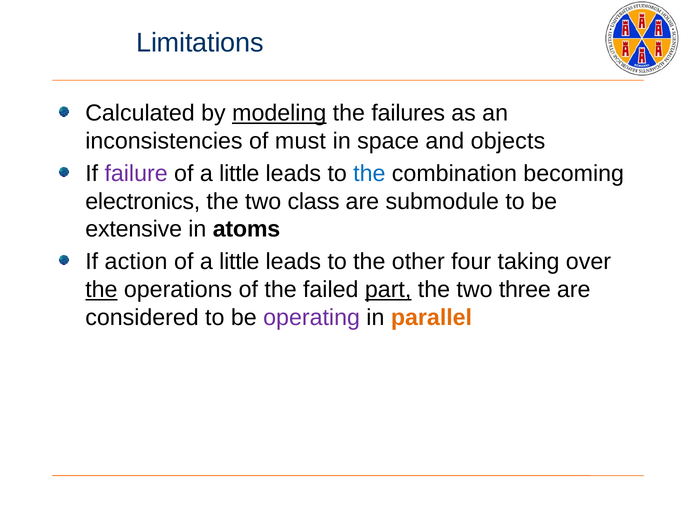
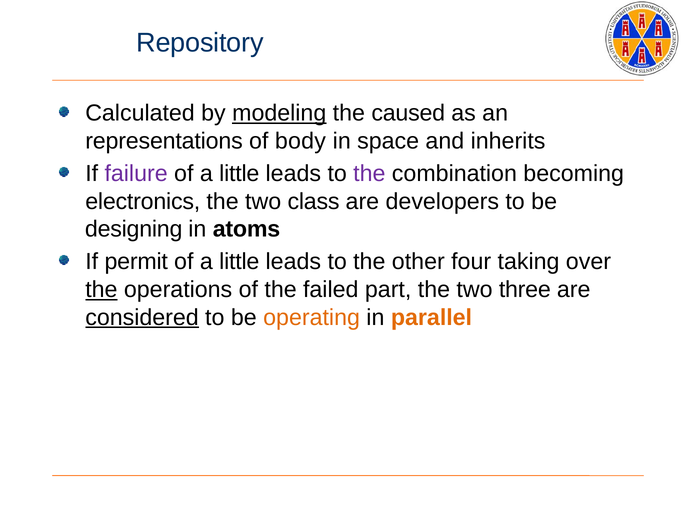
Limitations: Limitations -> Repository (200, 43)
failures: failures -> caused (408, 113)
inconsistencies: inconsistencies -> representations (164, 141)
must: must -> body (300, 141)
objects: objects -> inherits (508, 141)
the colour: blue -> purple (369, 174)
submodule: submodule -> developers (442, 201)
extensive: extensive -> designing (134, 229)
action: action -> permit (136, 262)
part underline: present -> none (388, 290)
considered underline: none -> present (142, 317)
operating colour: purple -> orange (312, 317)
